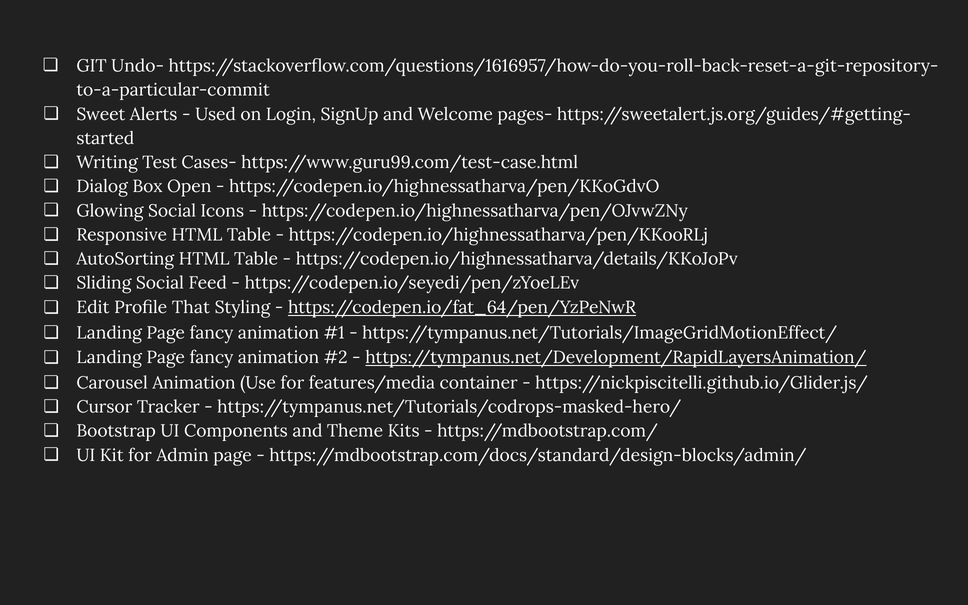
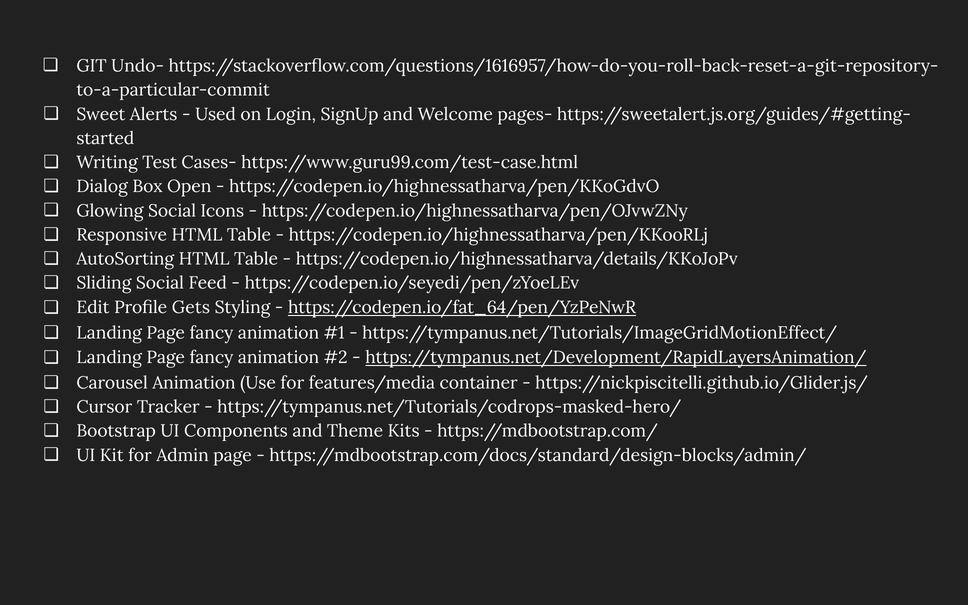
That: That -> Gets (191, 308)
